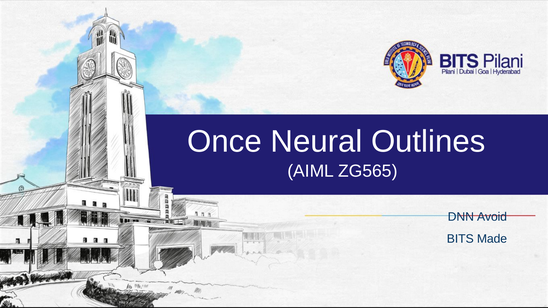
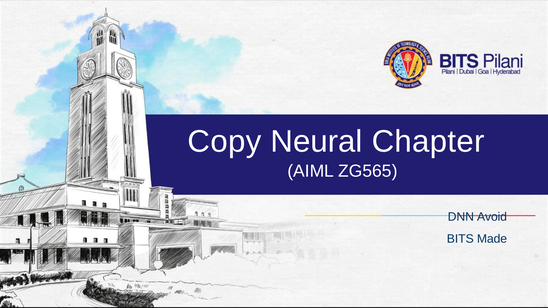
Once: Once -> Copy (224, 142)
Outlines: Outlines -> Chapter (428, 142)
